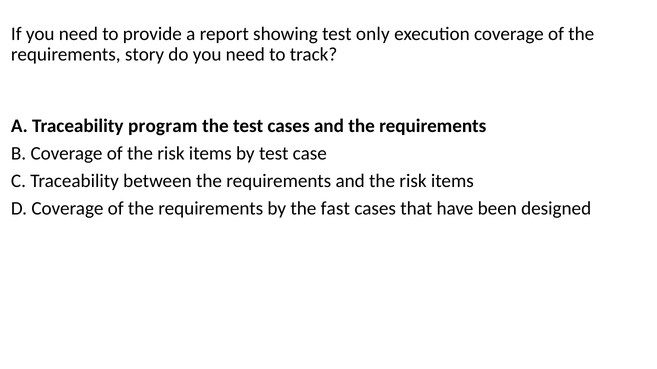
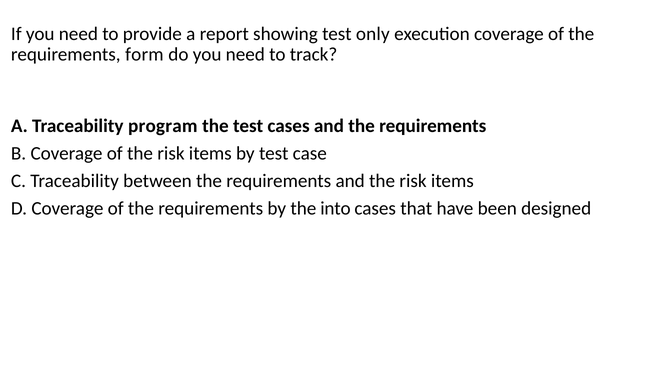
story: story -> form (144, 55)
fast: fast -> into (335, 209)
